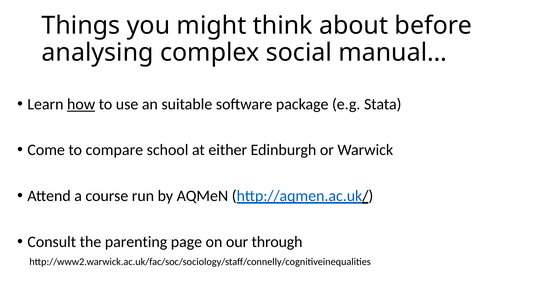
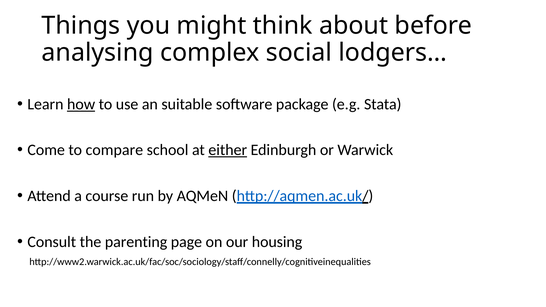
manual…: manual… -> lodgers… (393, 53)
either underline: none -> present (228, 150)
through: through -> housing (277, 242)
